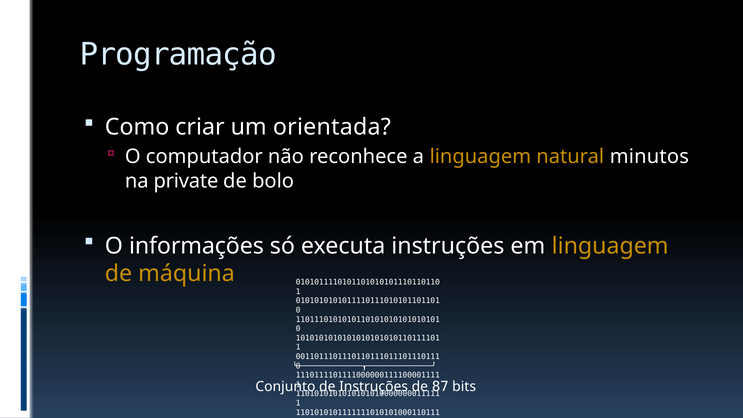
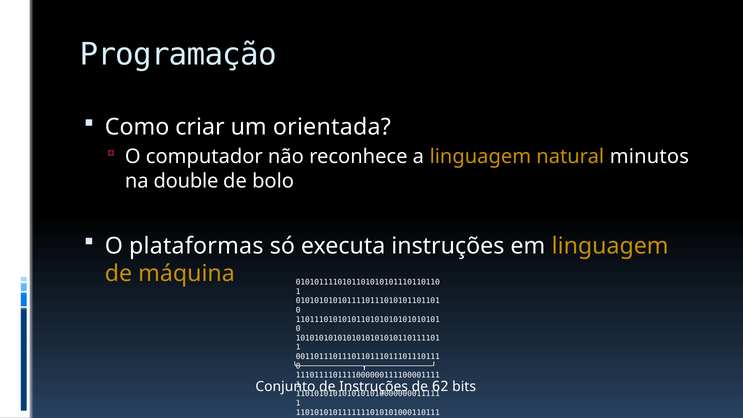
private: private -> double (186, 181)
informações: informações -> plataformas (196, 246)
87: 87 -> 62 (440, 386)
